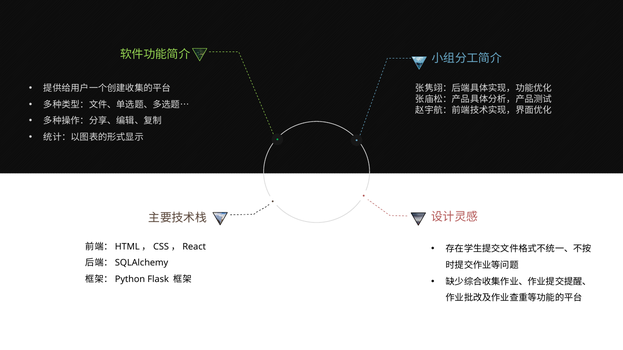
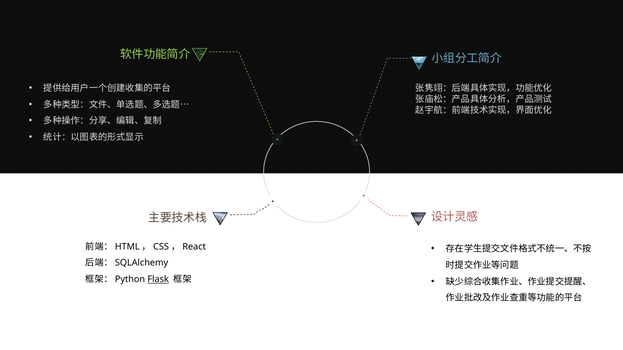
Flask underline: none -> present (158, 280)
